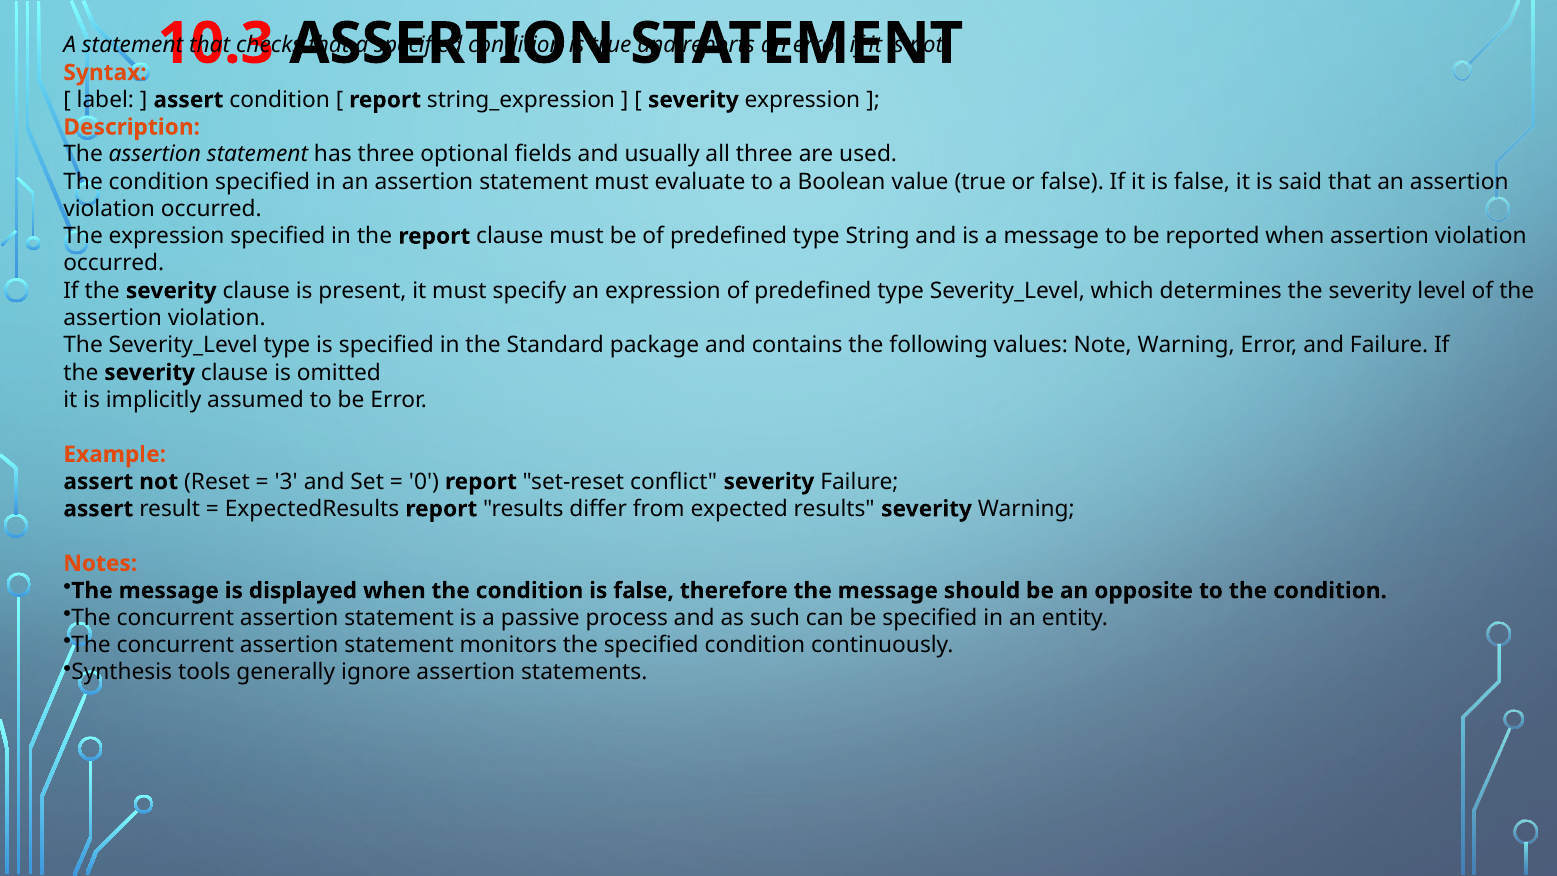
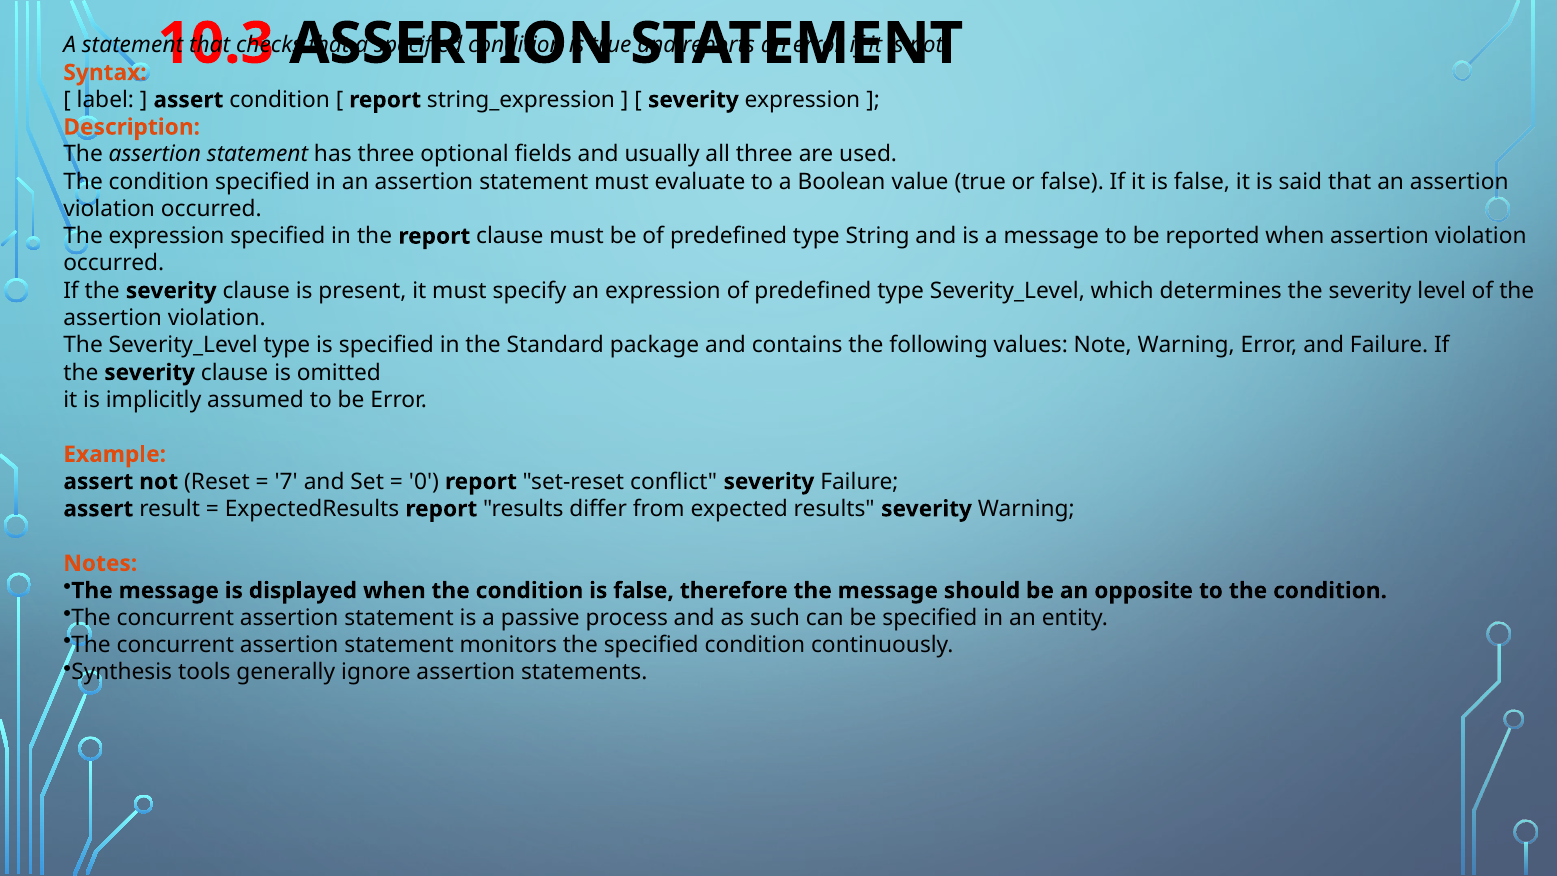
3: 3 -> 7 (286, 481)
